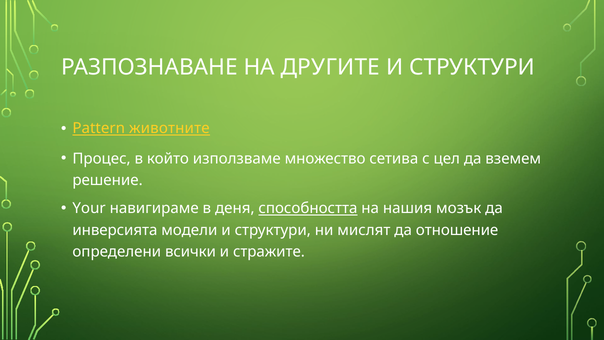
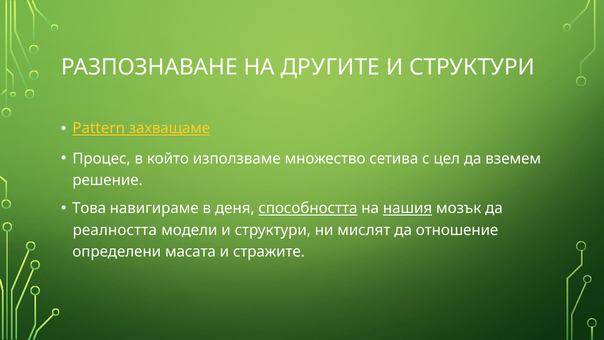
животните: животните -> захващаме (169, 128)
Your: Your -> Това (89, 208)
нашия underline: none -> present (408, 208)
инверсията: инверсията -> реалността (115, 230)
всички: всички -> масата (190, 252)
